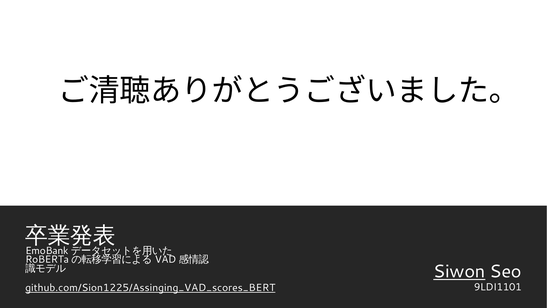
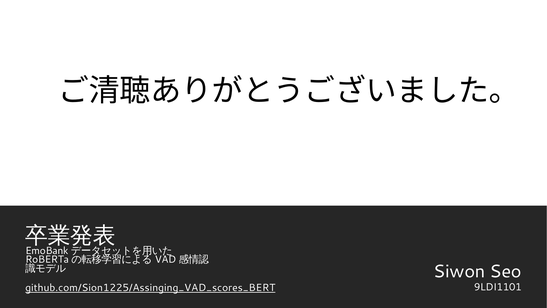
Siwon underline: present -> none (459, 271)
